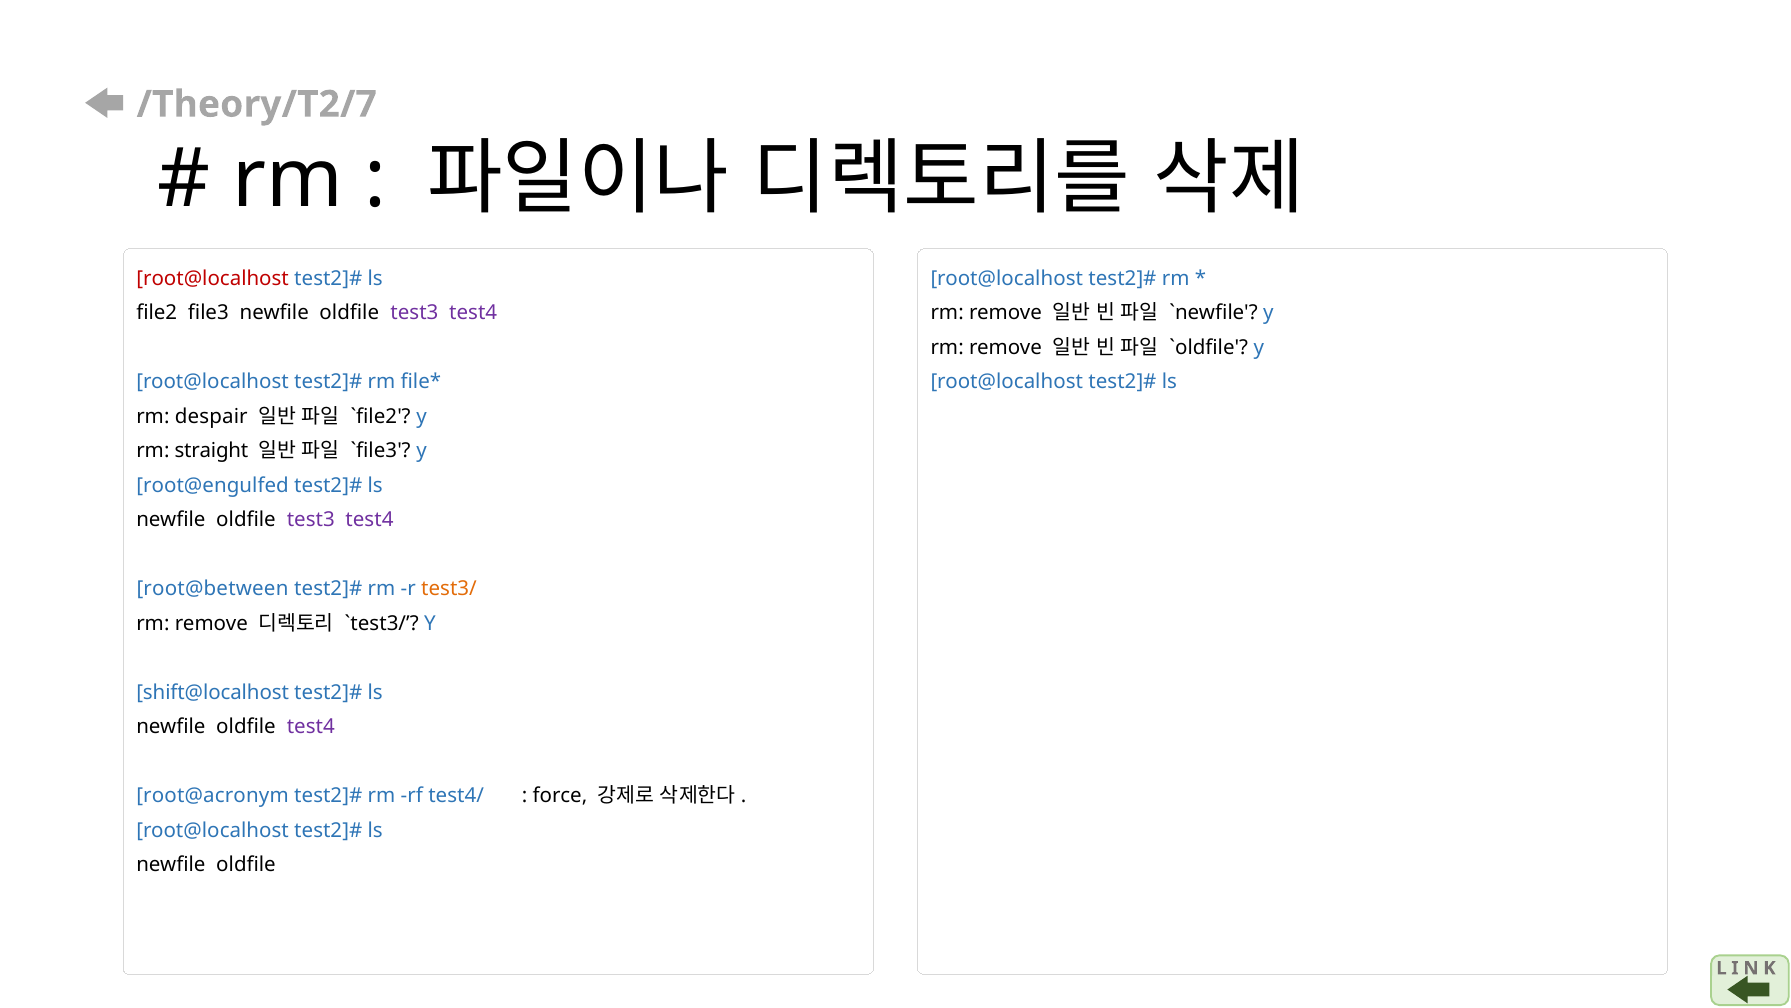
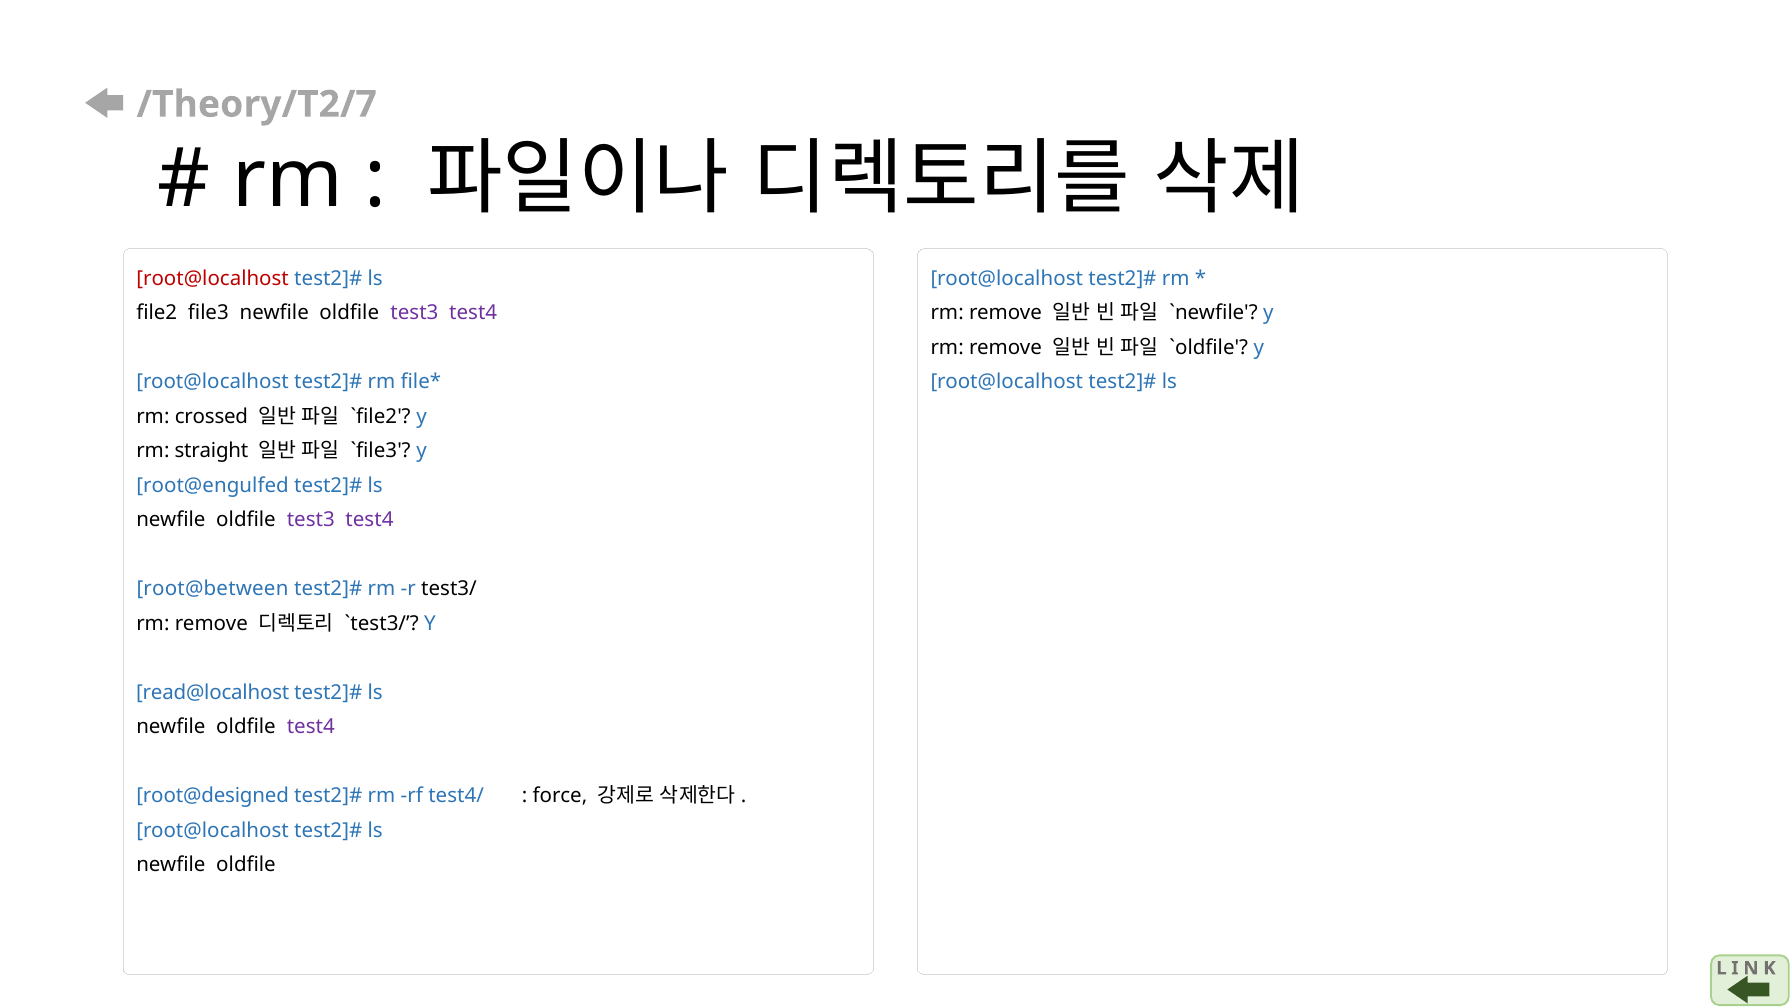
despair: despair -> crossed (211, 416)
test3/ colour: orange -> black (449, 589)
shift@localhost: shift@localhost -> read@localhost (213, 692)
root@acronym: root@acronym -> root@designed (213, 796)
